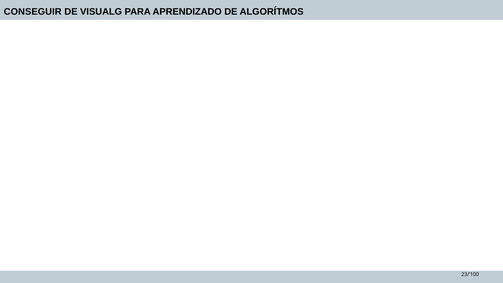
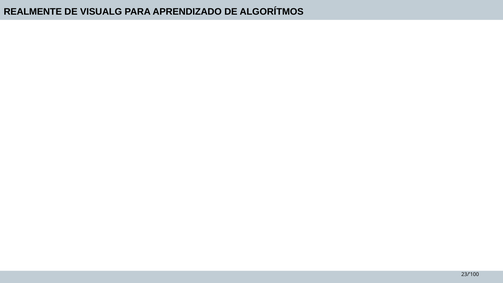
CONSEGUIR: CONSEGUIR -> REALMENTE (33, 12)
